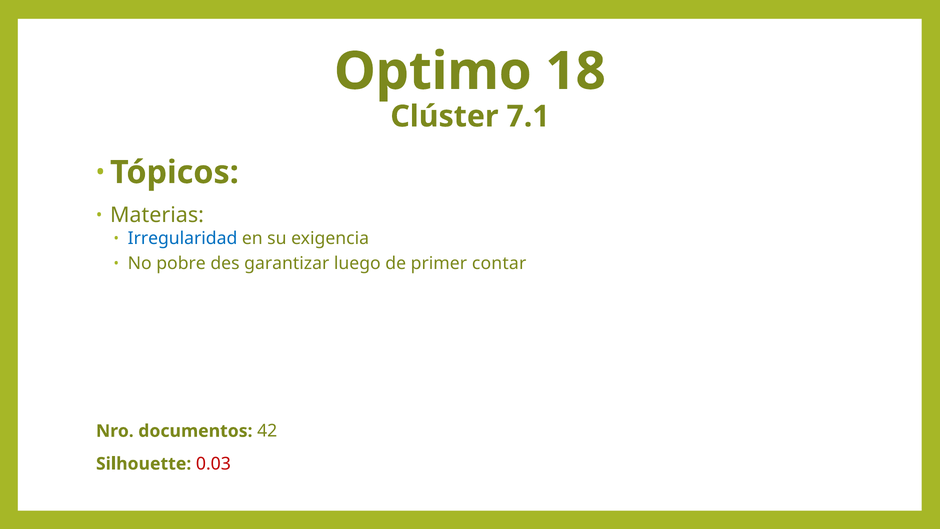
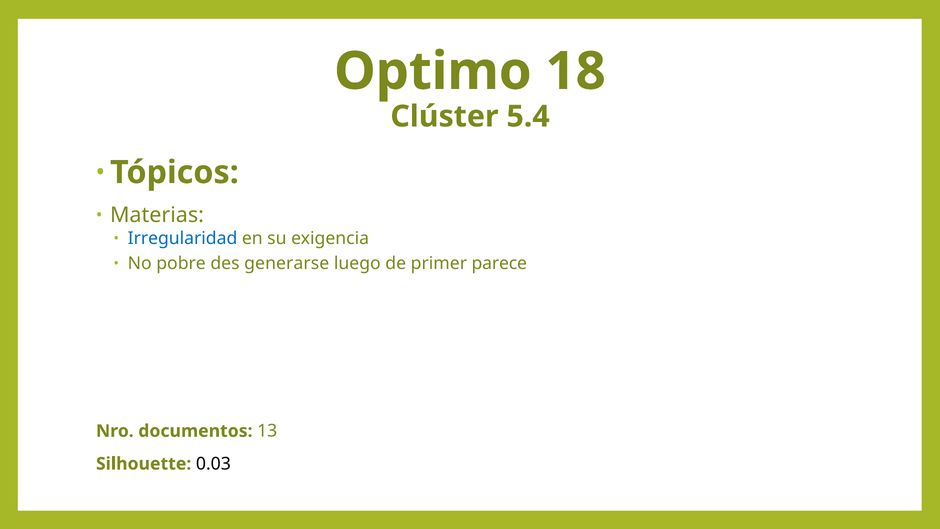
7.1: 7.1 -> 5.4 (528, 116)
garantizar: garantizar -> generarse (287, 263)
contar: contar -> parece (499, 263)
42: 42 -> 13 (267, 431)
0.03 colour: red -> black (213, 464)
